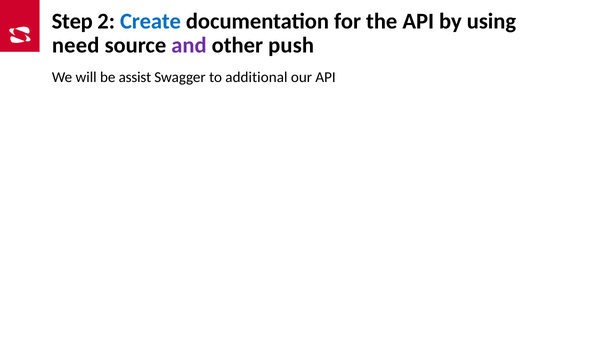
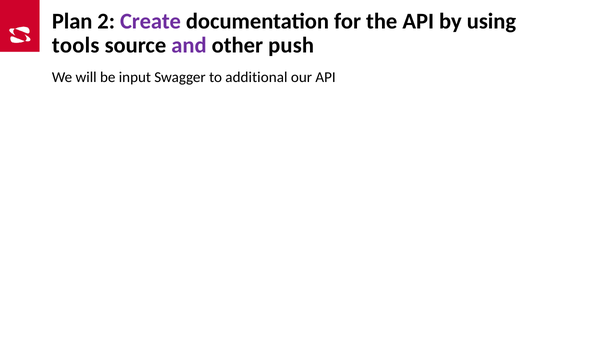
Step: Step -> Plan (72, 21)
Create colour: blue -> purple (150, 21)
need: need -> tools (76, 45)
assist: assist -> input (135, 77)
